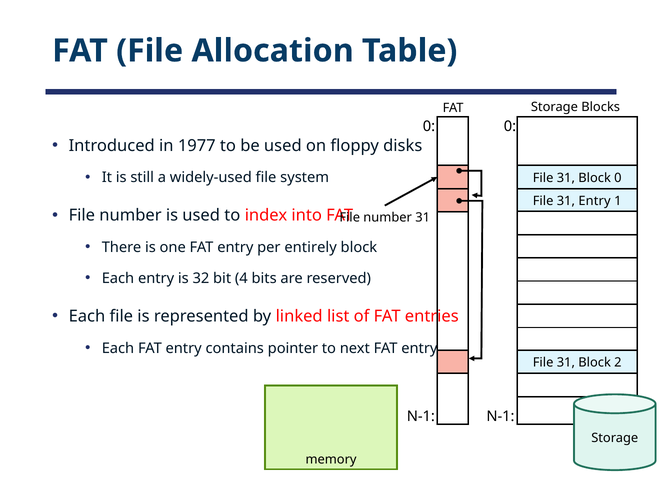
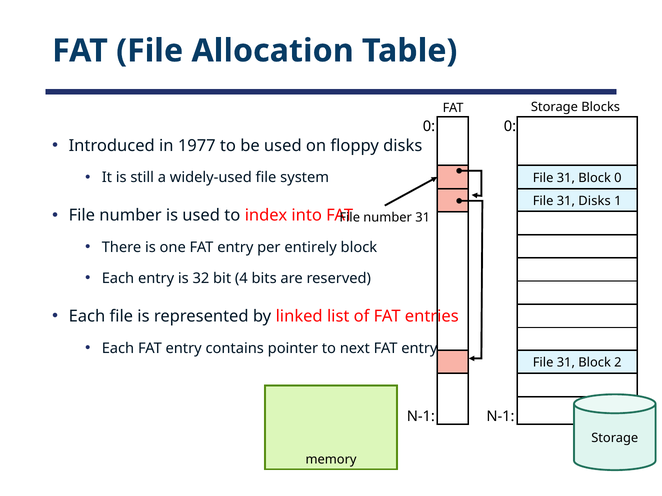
31 Entry: Entry -> Disks (595, 201)
